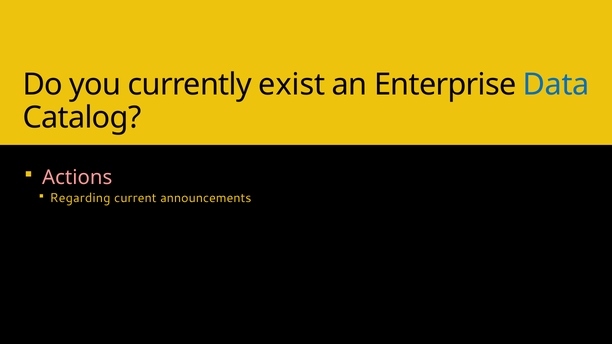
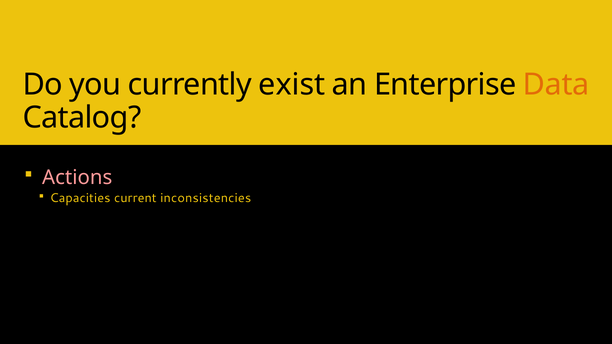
Data colour: blue -> orange (556, 85)
Regarding: Regarding -> Capacities (80, 198)
announcements: announcements -> inconsistencies (206, 198)
